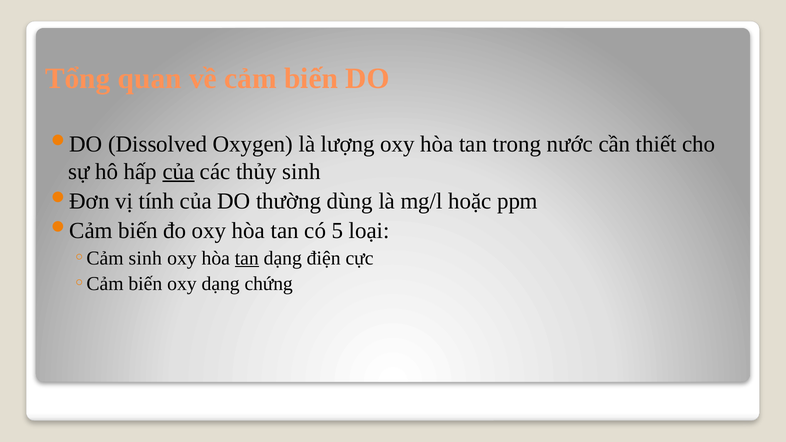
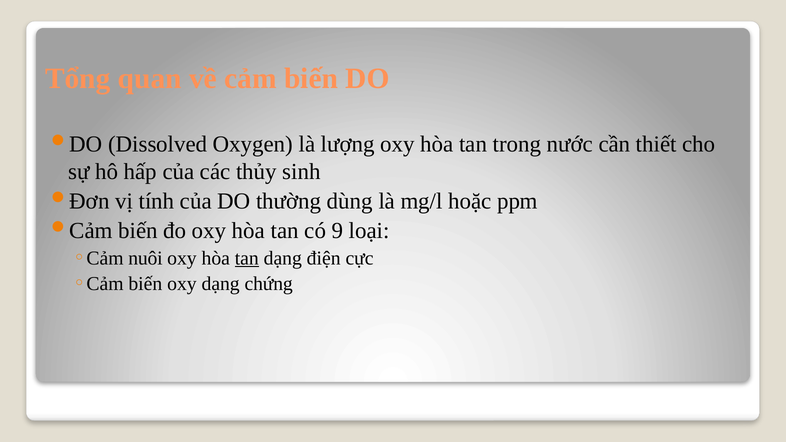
của underline: present -> none (178, 172)
5: 5 -> 9 (337, 231)
sinh: sinh -> nuôi (145, 258)
